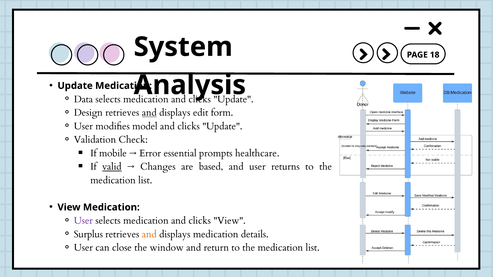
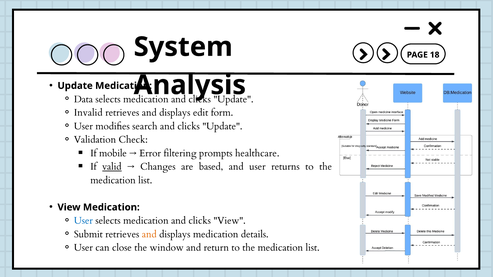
Design: Design -> Invalid (88, 113)
and underline: present -> none (149, 113)
model: model -> search (145, 126)
essential: essential -> filtering (180, 153)
User colour: purple -> blue (83, 221)
Surplus: Surplus -> Submit (88, 235)
